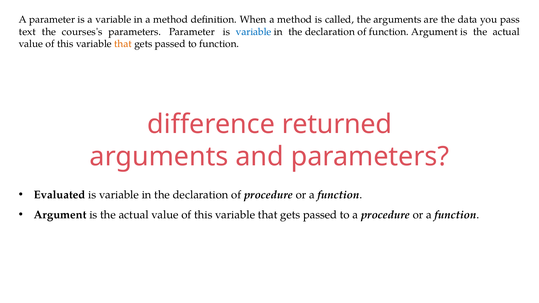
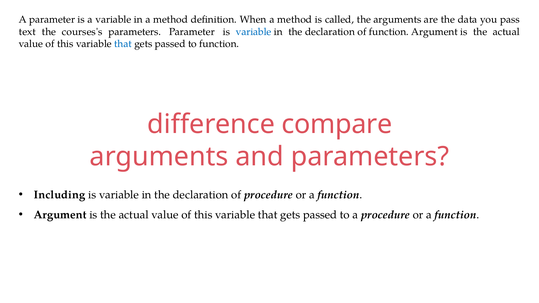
that colour: orange -> blue (123, 44)
returned: returned -> compare (337, 124)
Evaluated: Evaluated -> Including (60, 195)
